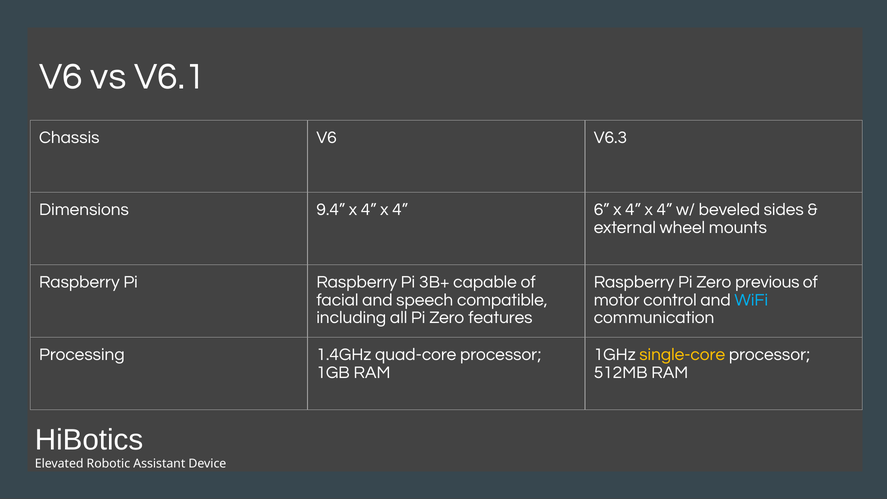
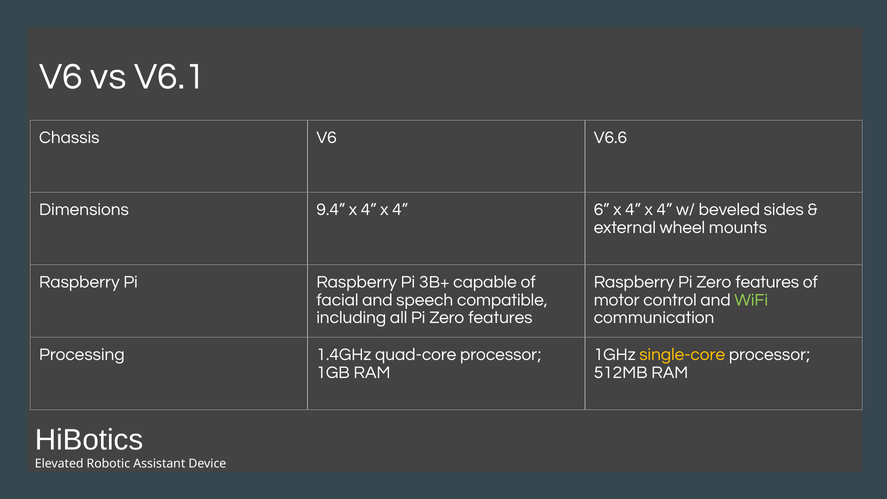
V6.3: V6.3 -> V6.6 (610, 138)
Raspberry Pi Zero previous: previous -> features (767, 282)
WiFi colour: light blue -> light green (751, 300)
